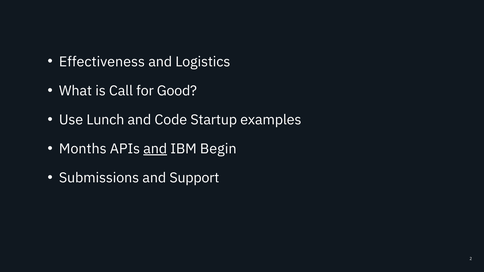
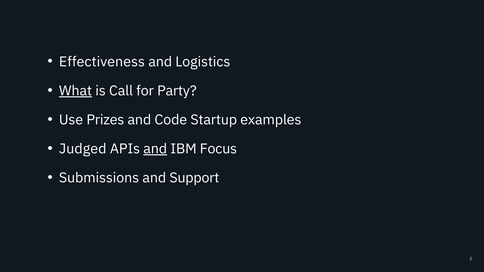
What underline: none -> present (76, 91)
Good: Good -> Party (177, 91)
Lunch: Lunch -> Prizes (105, 120)
Months: Months -> Judged (83, 149)
Begin: Begin -> Focus (218, 149)
